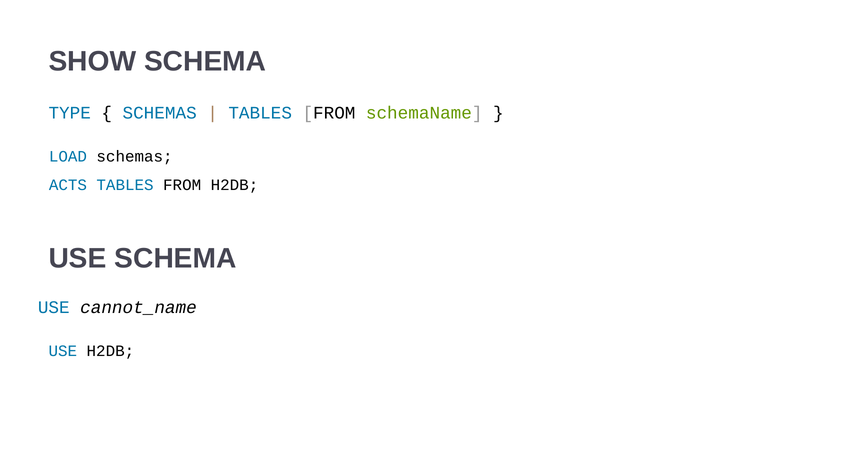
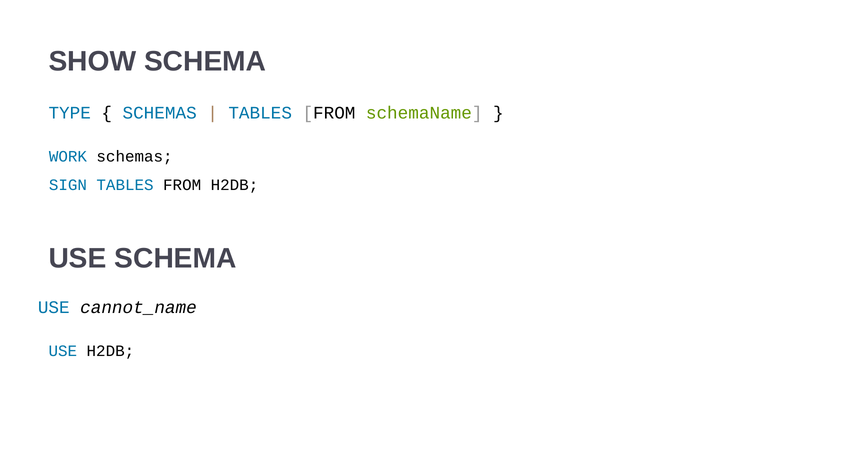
LOAD: LOAD -> WORK (68, 156)
ACTS: ACTS -> SIGN (68, 185)
